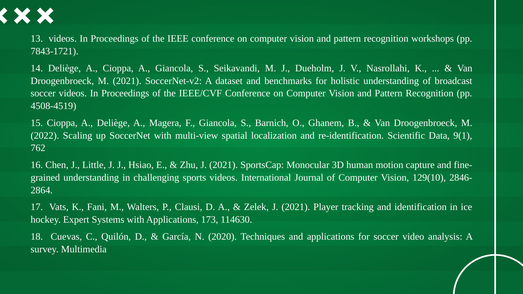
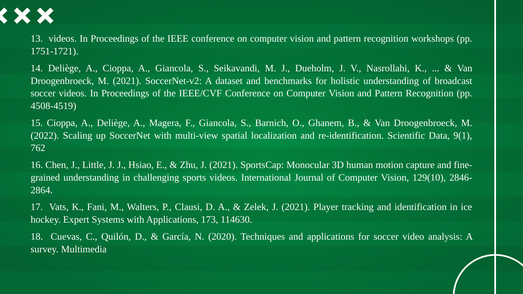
7843-1721: 7843-1721 -> 1751-1721 (55, 51)
